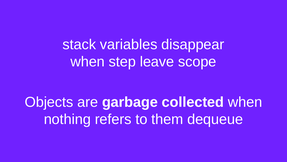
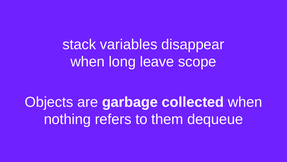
step: step -> long (122, 62)
